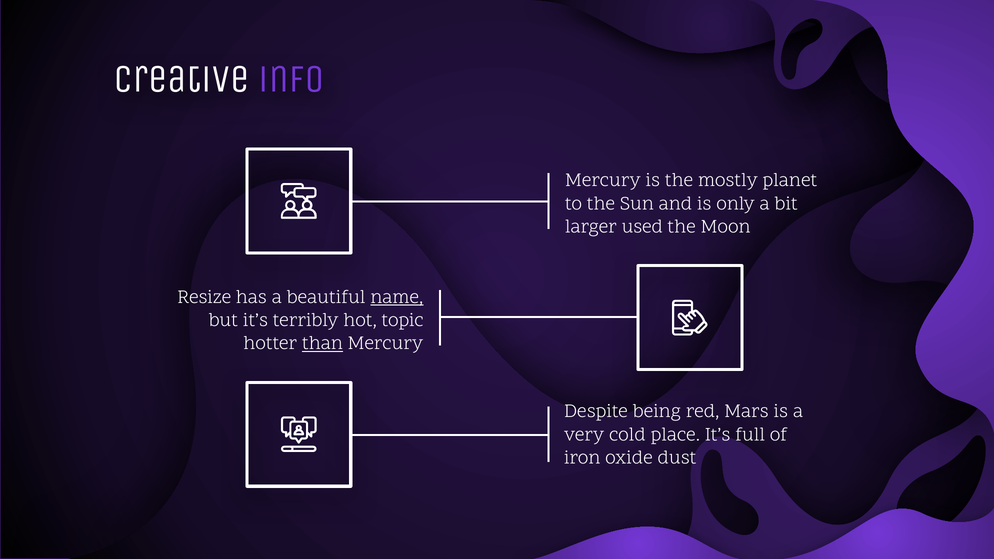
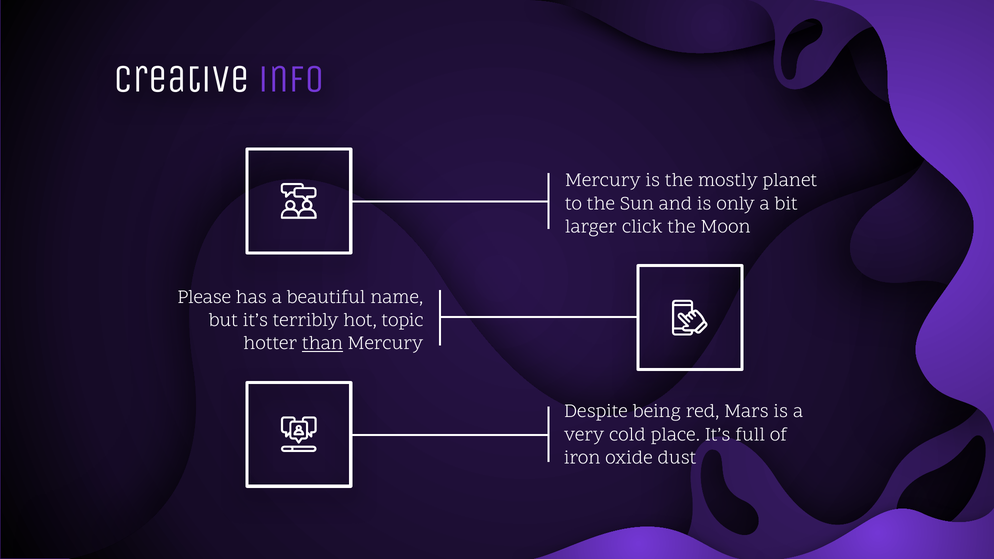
used: used -> click (642, 226)
Resize: Resize -> Please (204, 297)
name underline: present -> none (397, 297)
